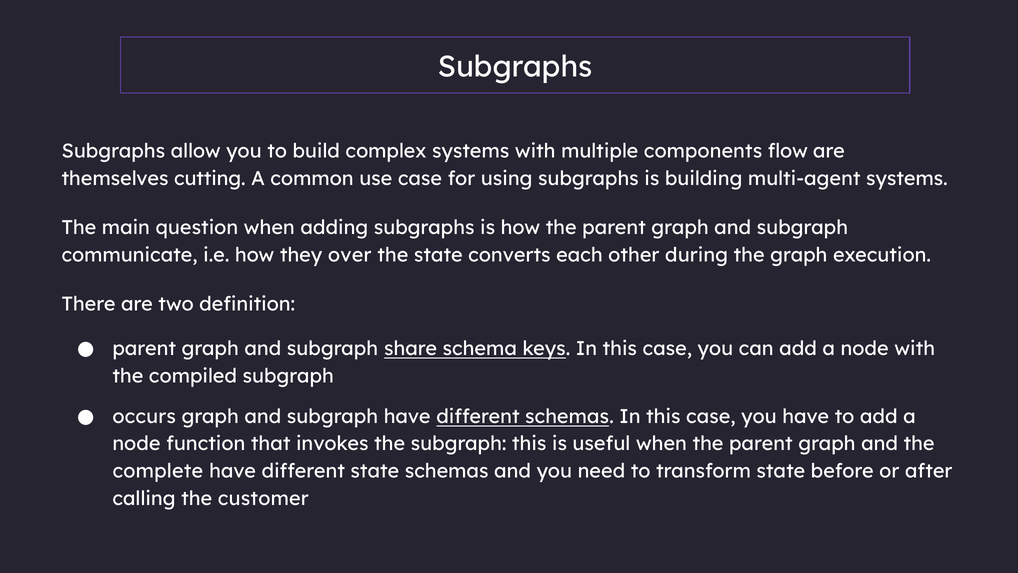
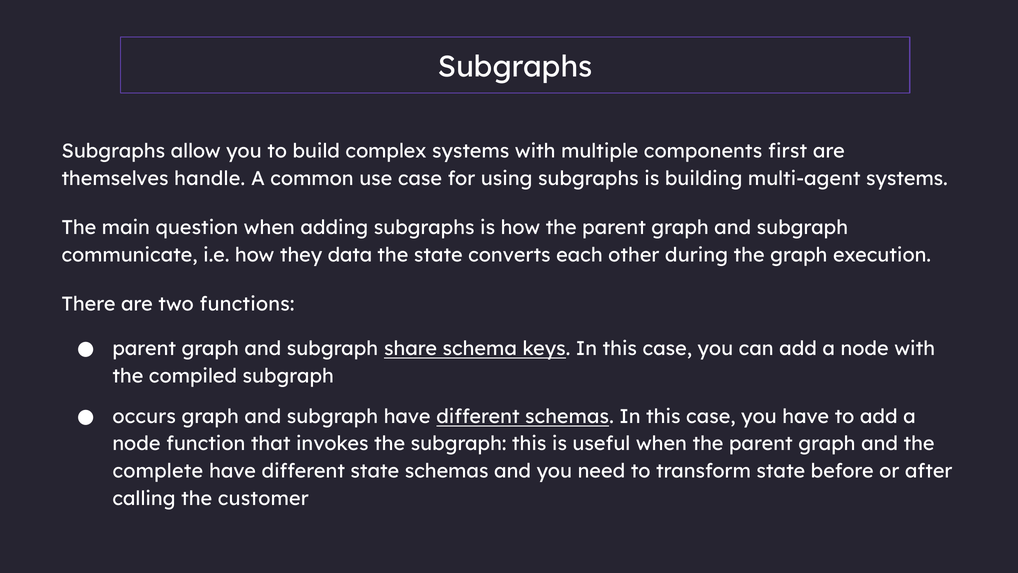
flow: flow -> first (788, 151)
cutting: cutting -> handle (210, 179)
over: over -> data (350, 255)
definition: definition -> functions (247, 304)
